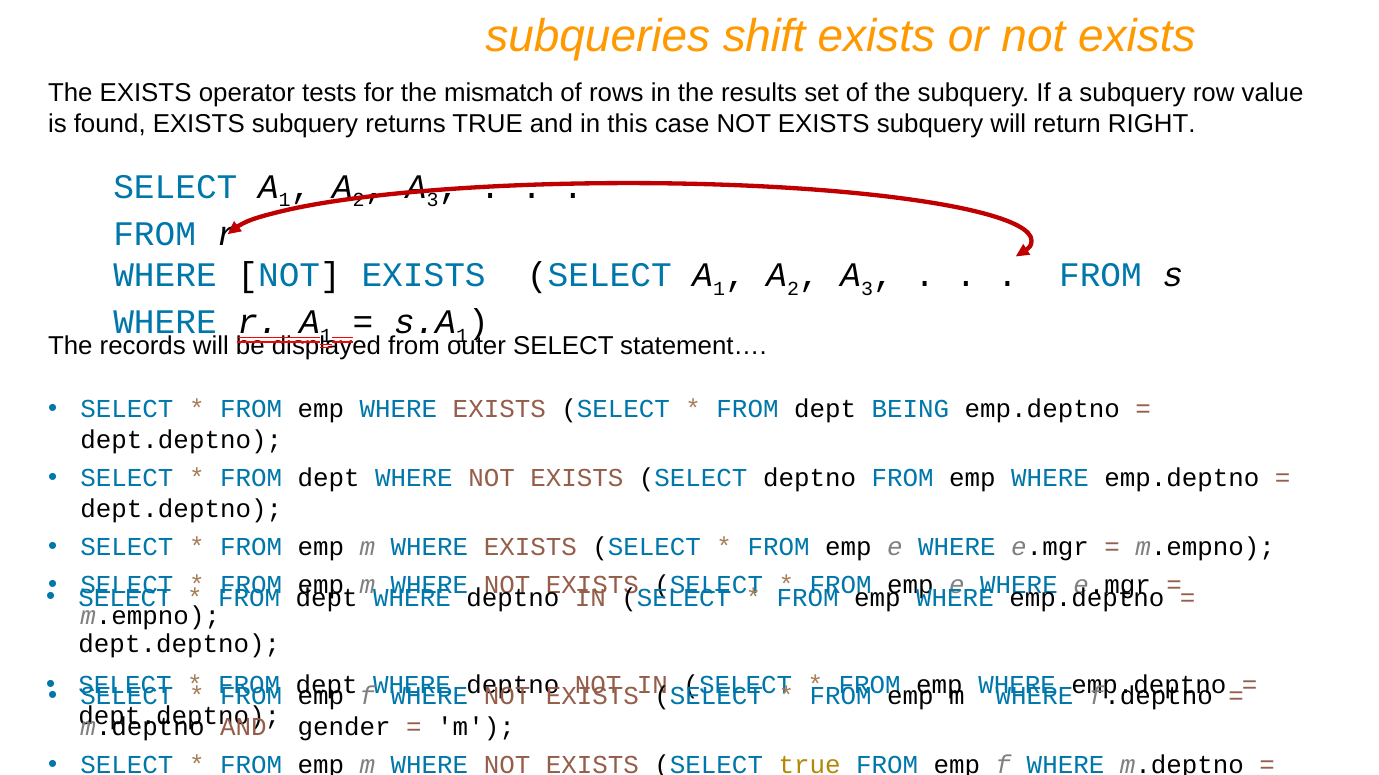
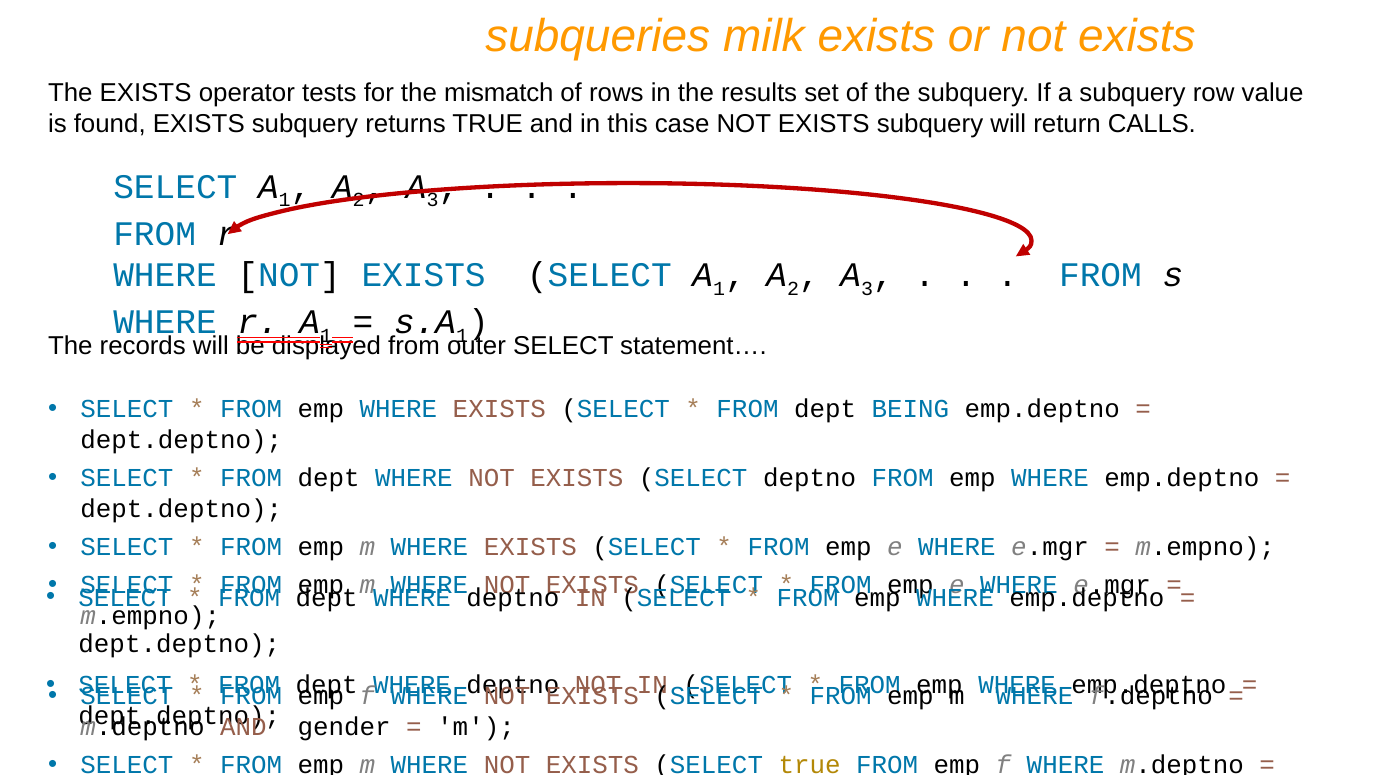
shift: shift -> milk (764, 36)
RIGHT: RIGHT -> CALLS (1152, 124)
